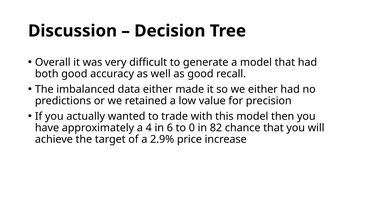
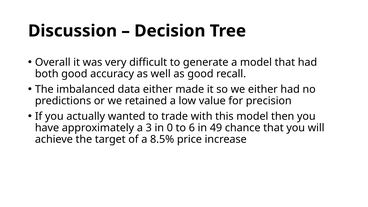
4: 4 -> 3 (149, 128)
6: 6 -> 0 (170, 128)
0: 0 -> 6 (192, 128)
82: 82 -> 49 (216, 128)
2.9%: 2.9% -> 8.5% (162, 139)
